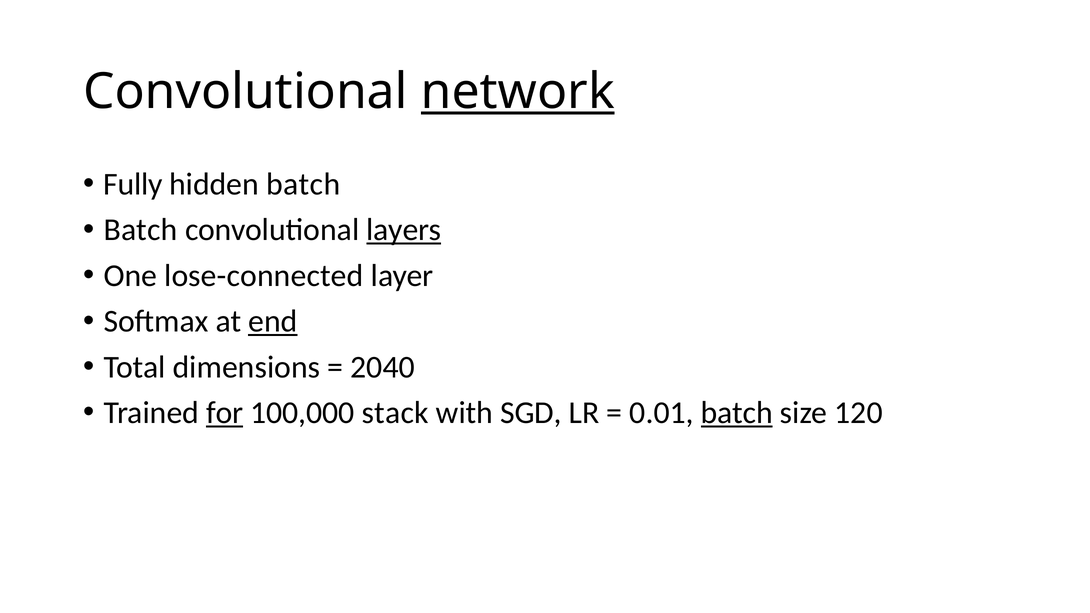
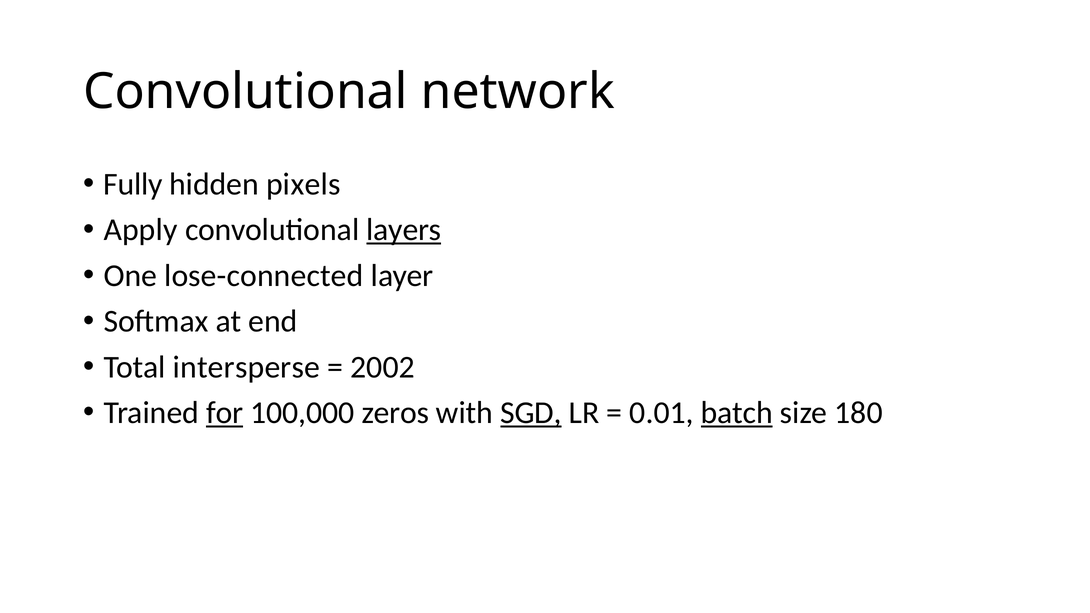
network underline: present -> none (518, 92)
hidden batch: batch -> pixels (303, 184)
Batch: Batch -> Apply (141, 230)
end underline: present -> none (273, 321)
dimensions: dimensions -> intersperse (246, 367)
2040: 2040 -> 2002 (383, 367)
stack: stack -> zeros (395, 413)
SGD underline: none -> present (531, 413)
120: 120 -> 180 (859, 413)
